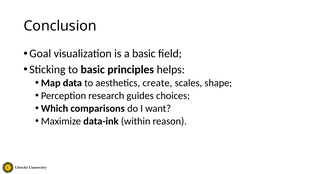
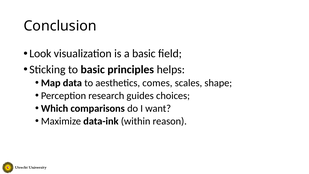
Goal: Goal -> Look (40, 54)
create: create -> comes (157, 83)
